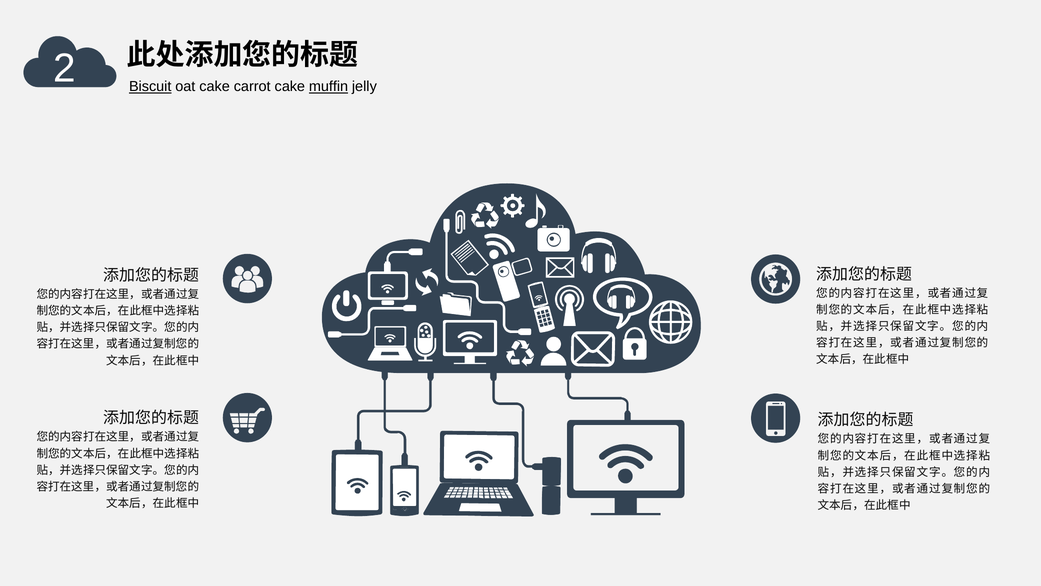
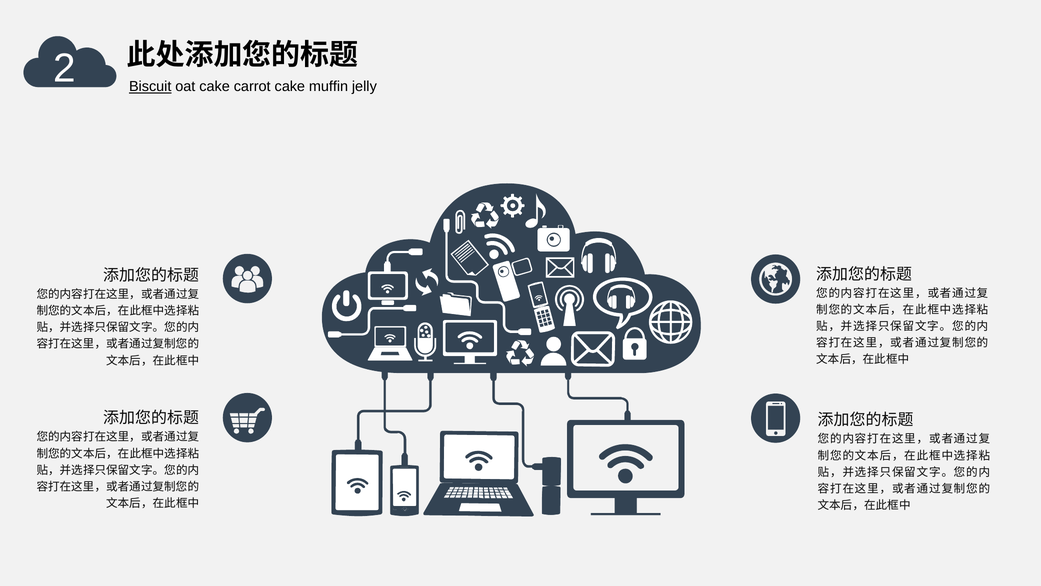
muffin underline: present -> none (329, 87)
